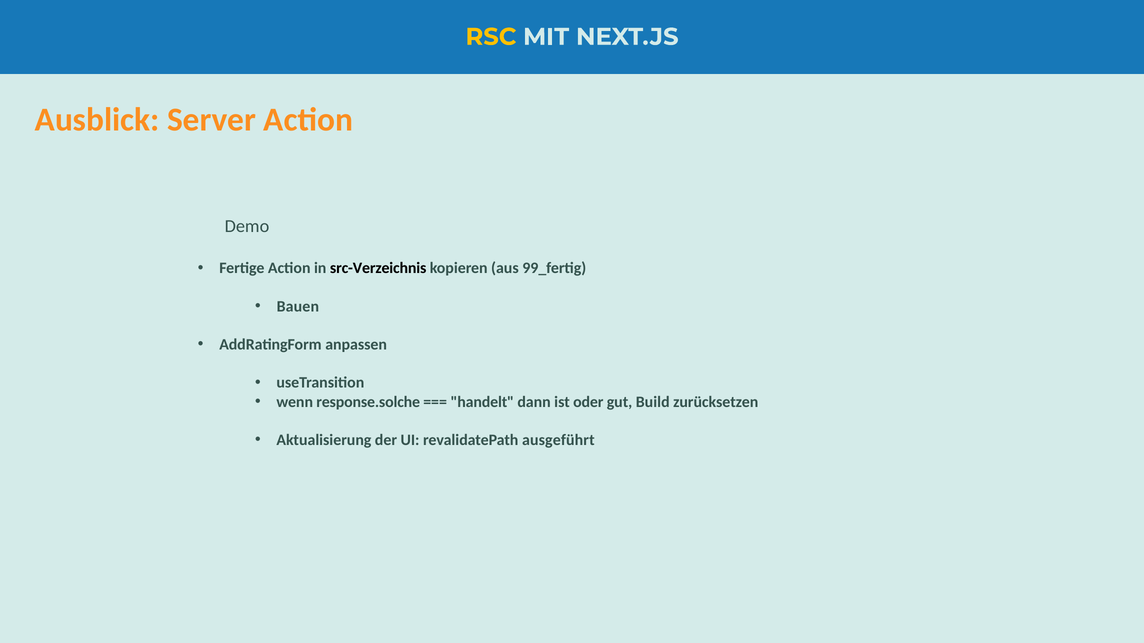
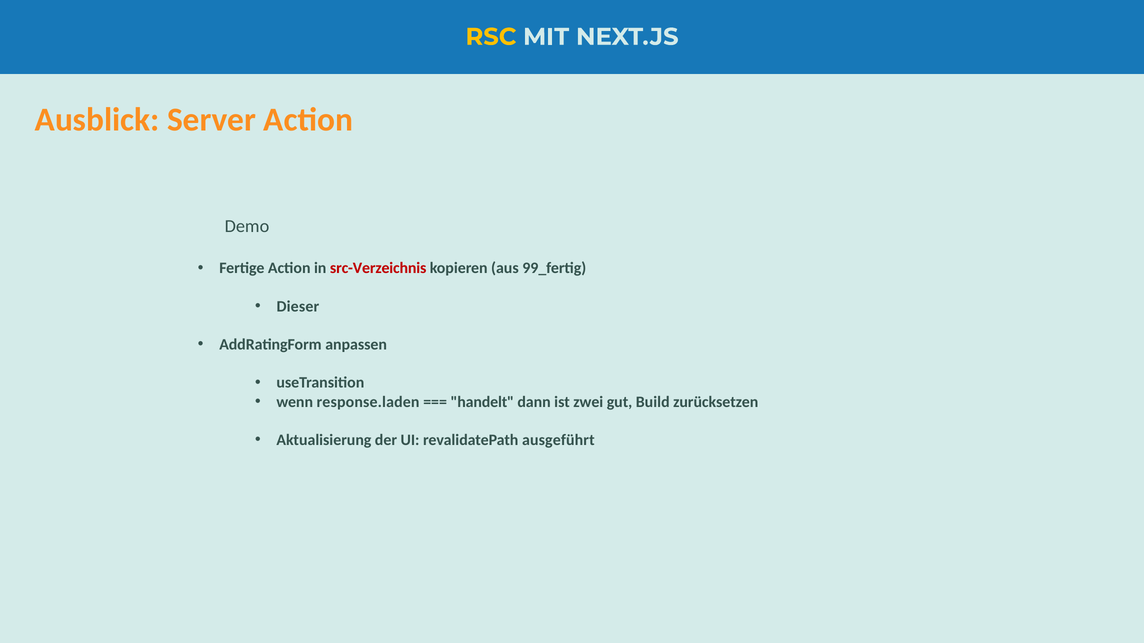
src-Verzeichnis colour: black -> red (378, 268)
Bauen: Bauen -> Dieser (298, 307)
response.solche: response.solche -> response.laden (368, 402)
oder: oder -> zwei (588, 402)
